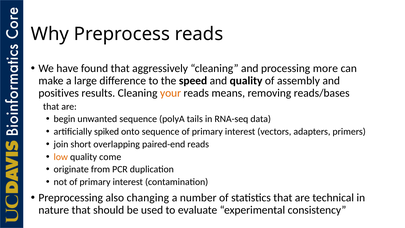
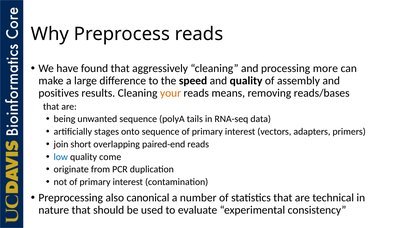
begin: begin -> being (64, 119)
spiked: spiked -> stages (107, 132)
low colour: orange -> blue (61, 157)
changing: changing -> canonical (148, 197)
